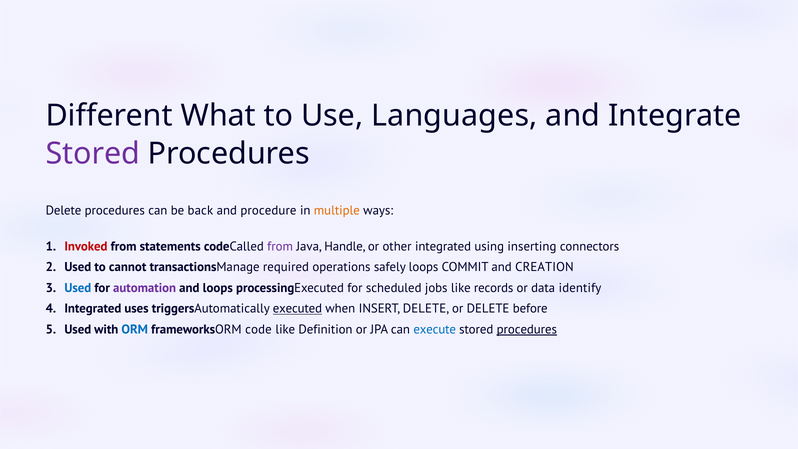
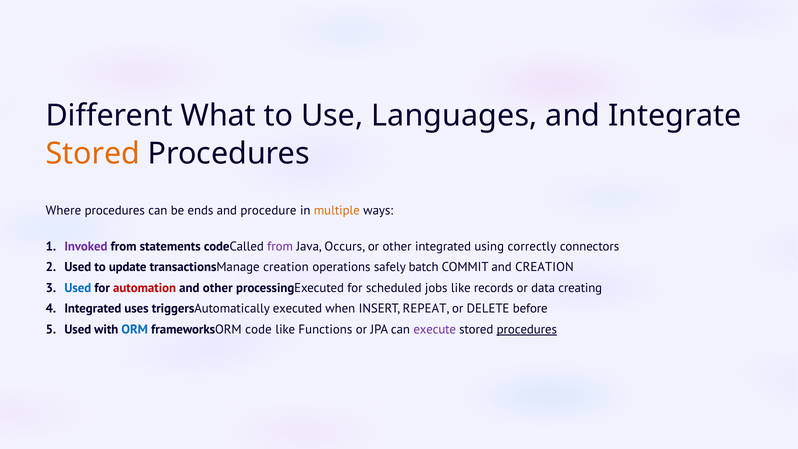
Stored colour: purple -> orange (93, 154)
Delete: Delete -> Where (63, 211)
back: back -> ends (200, 211)
Invoked colour: red -> purple (86, 246)
Handle: Handle -> Occurs (345, 246)
inserting: inserting -> correctly (532, 246)
cannot: cannot -> update (128, 267)
transactionsManage required: required -> creation (286, 267)
safely loops: loops -> batch (424, 267)
automation colour: purple -> red (145, 288)
and loops: loops -> other (218, 288)
identify: identify -> creating (580, 288)
executed underline: present -> none (297, 309)
INSERT DELETE: DELETE -> REPEAT (426, 309)
Definition: Definition -> Functions (325, 329)
execute colour: blue -> purple (435, 329)
